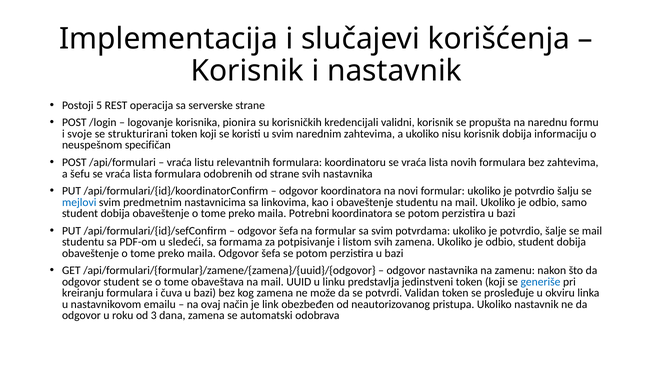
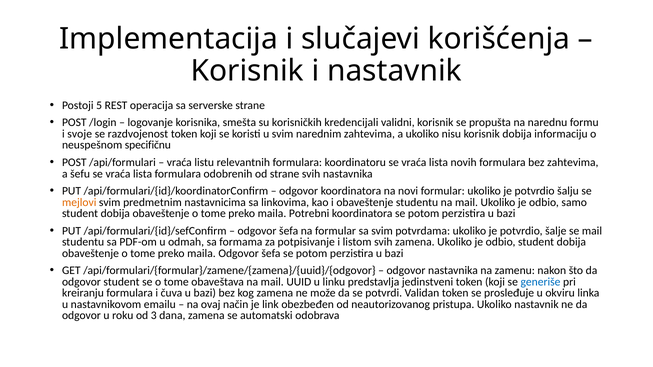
pionira: pionira -> smešta (239, 123)
strukturirani: strukturirani -> razdvojenost (138, 134)
specifičan: specifičan -> specifičnu (148, 145)
mejlovi colour: blue -> orange (79, 202)
sledeći: sledeći -> odmah (186, 242)
